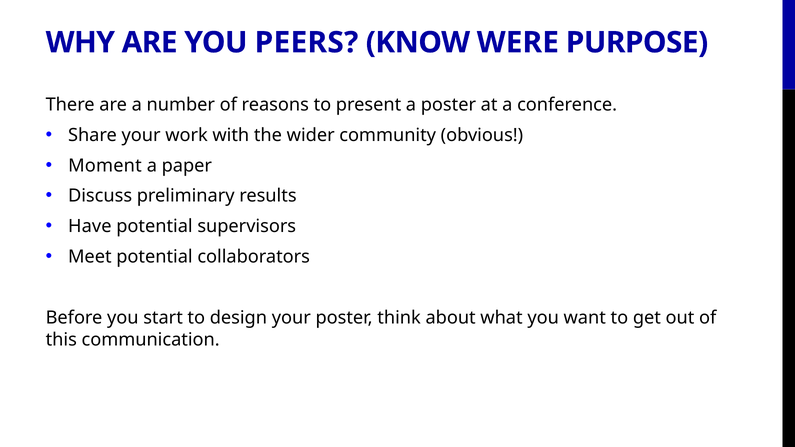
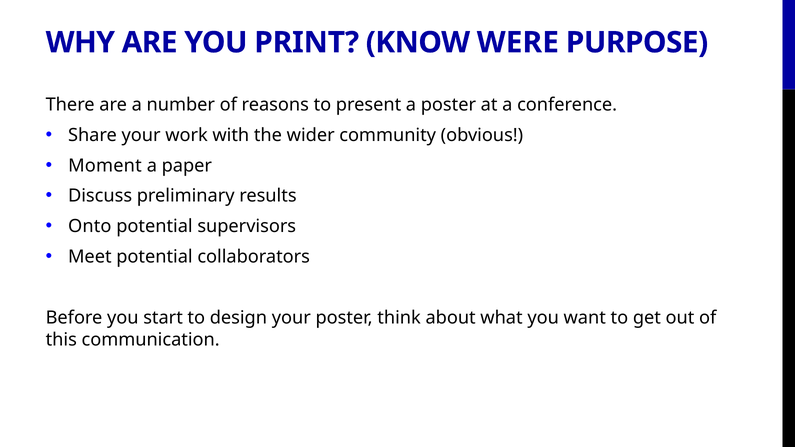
PEERS: PEERS -> PRINT (307, 43)
Have: Have -> Onto (90, 227)
